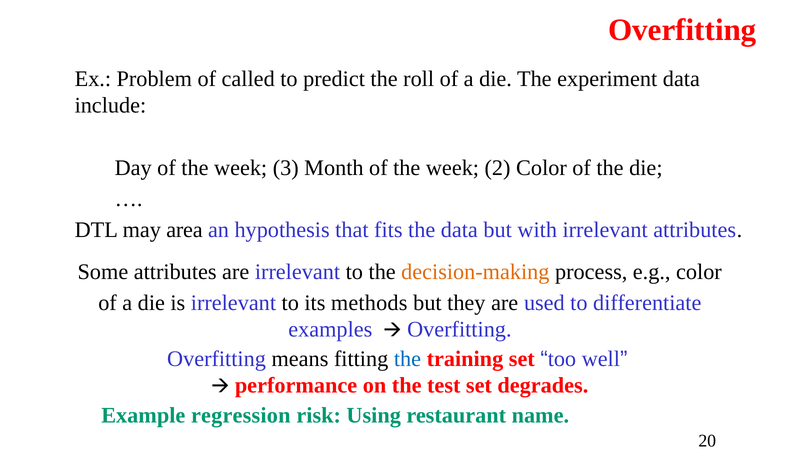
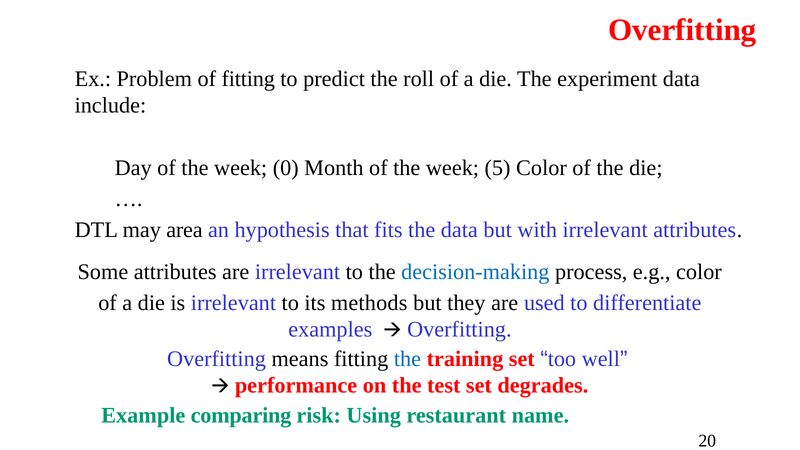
of called: called -> fitting (248, 79)
3: 3 -> 0 (286, 168)
2: 2 -> 5 (498, 168)
decision-making colour: orange -> blue (475, 272)
regression: regression -> comparing (241, 415)
